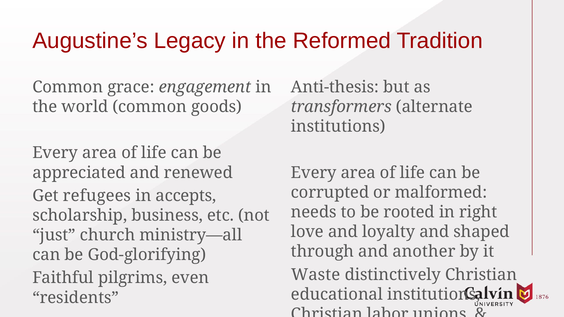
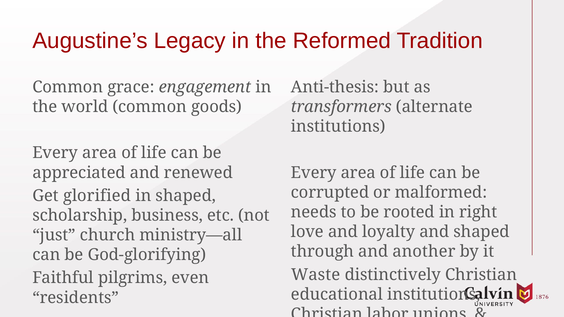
refugees: refugees -> glorified (97, 196)
in accepts: accepts -> shaped (186, 196)
